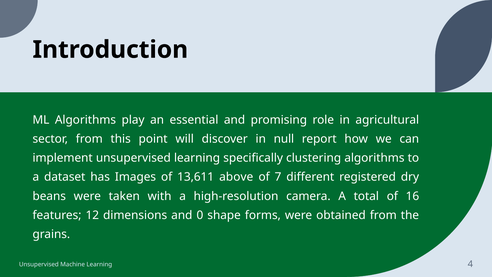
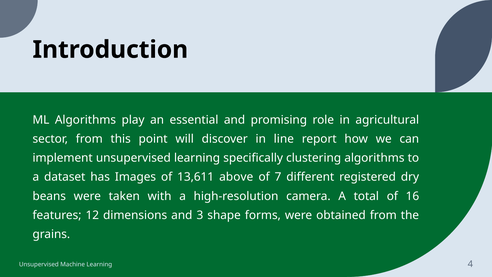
null: null -> line (284, 139)
0: 0 -> 3 (200, 215)
